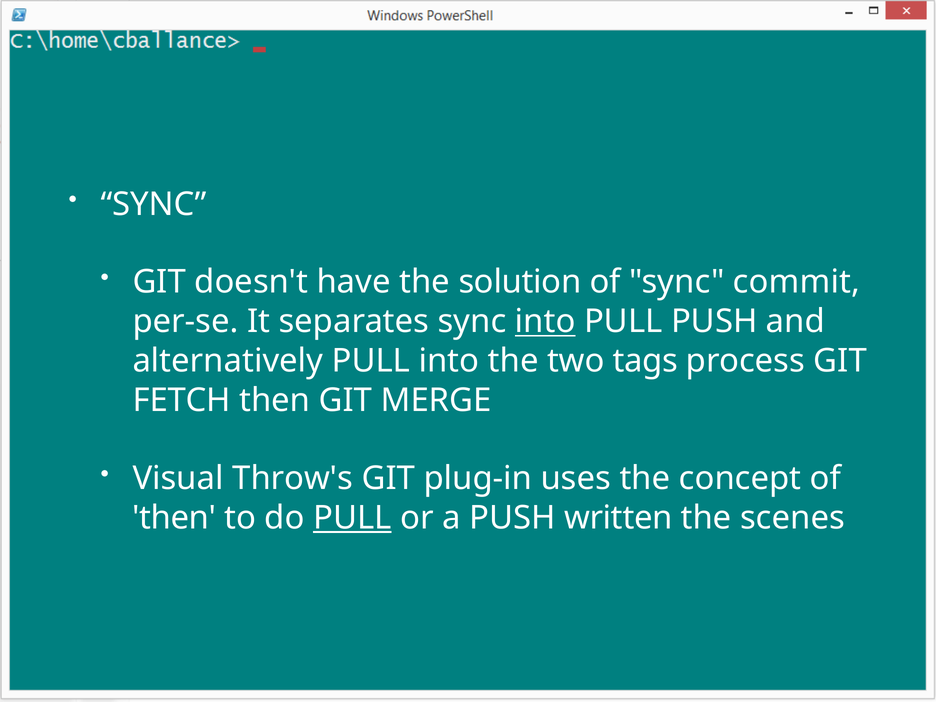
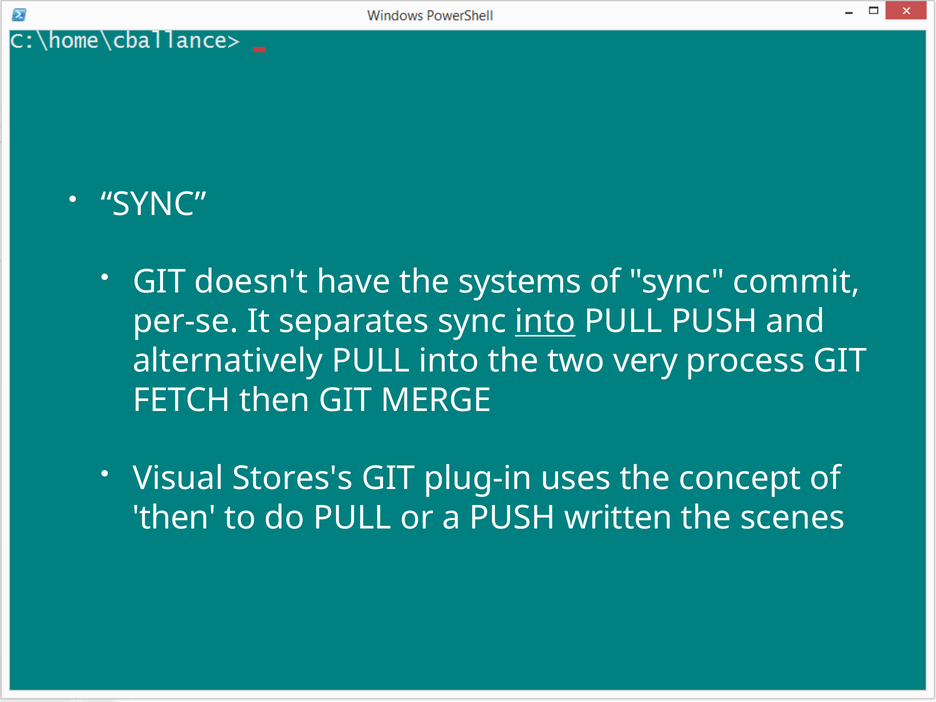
solution: solution -> systems (520, 282)
tags: tags -> very (645, 361)
Throw's: Throw's -> Stores's (293, 478)
PULL underline: present -> none (352, 518)
